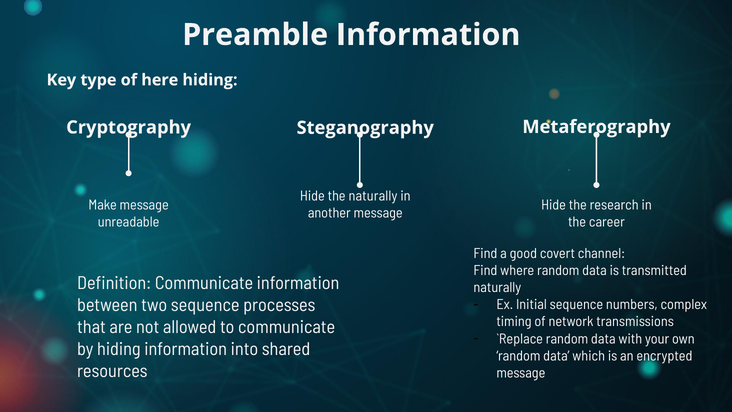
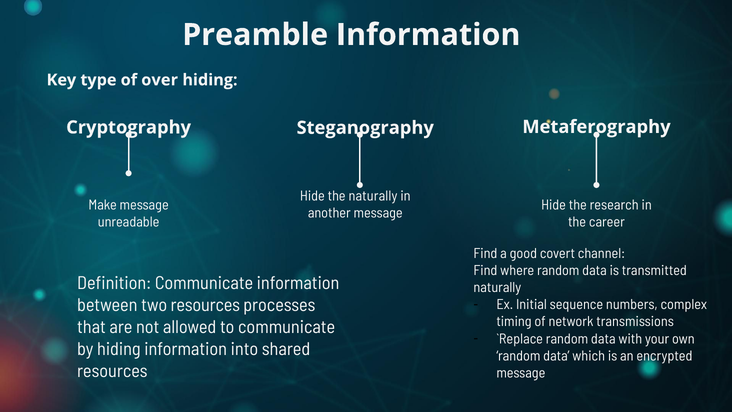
here: here -> over (160, 80)
two sequence: sequence -> resources (205, 305)
